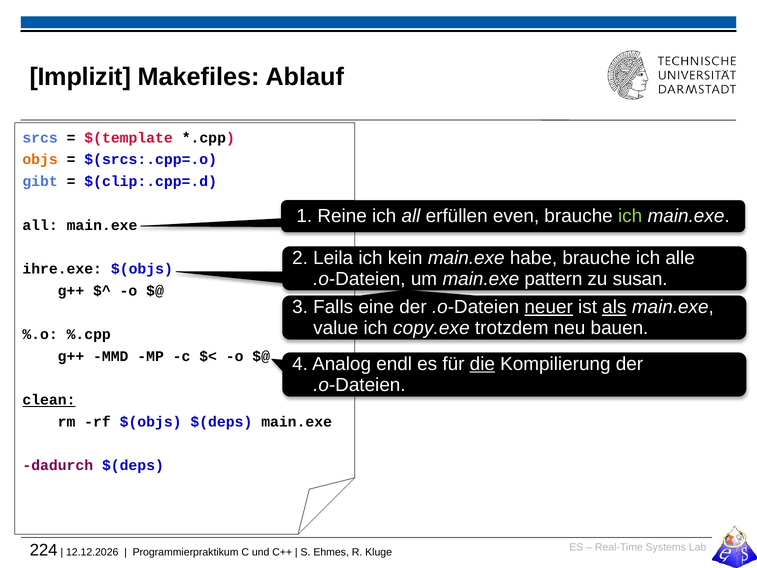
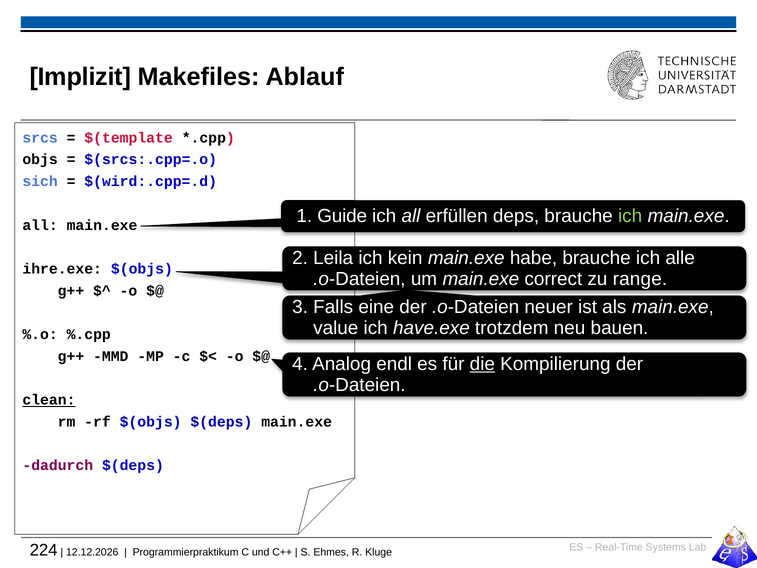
objs colour: orange -> black (40, 160)
gibt: gibt -> sich (40, 181)
$(clip:.cpp=.d: $(clip:.cpp=.d -> $(wird:.cpp=.d (151, 181)
Reine: Reine -> Guide (342, 216)
even: even -> deps (516, 216)
pattern: pattern -> correct (553, 279)
susan: susan -> range (640, 279)
neuer underline: present -> none (549, 307)
als underline: present -> none (614, 307)
copy.exe: copy.exe -> have.exe (431, 328)
